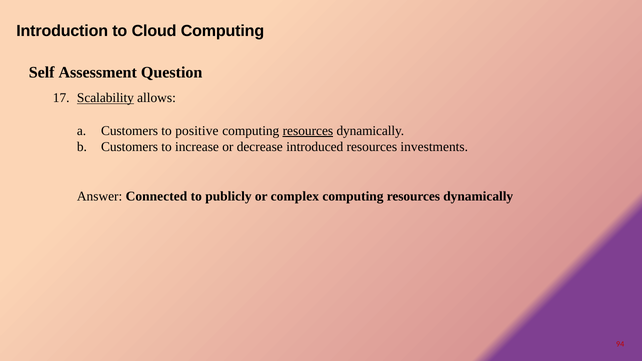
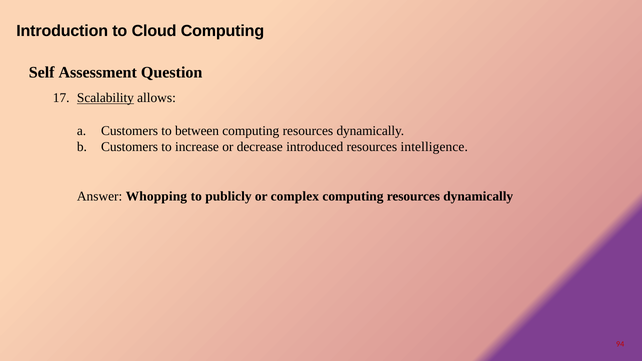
positive: positive -> between (197, 131)
resources underline: present -> none (308, 131)
investments: investments -> intelligence (434, 147)
Connected: Connected -> Whopping (156, 196)
